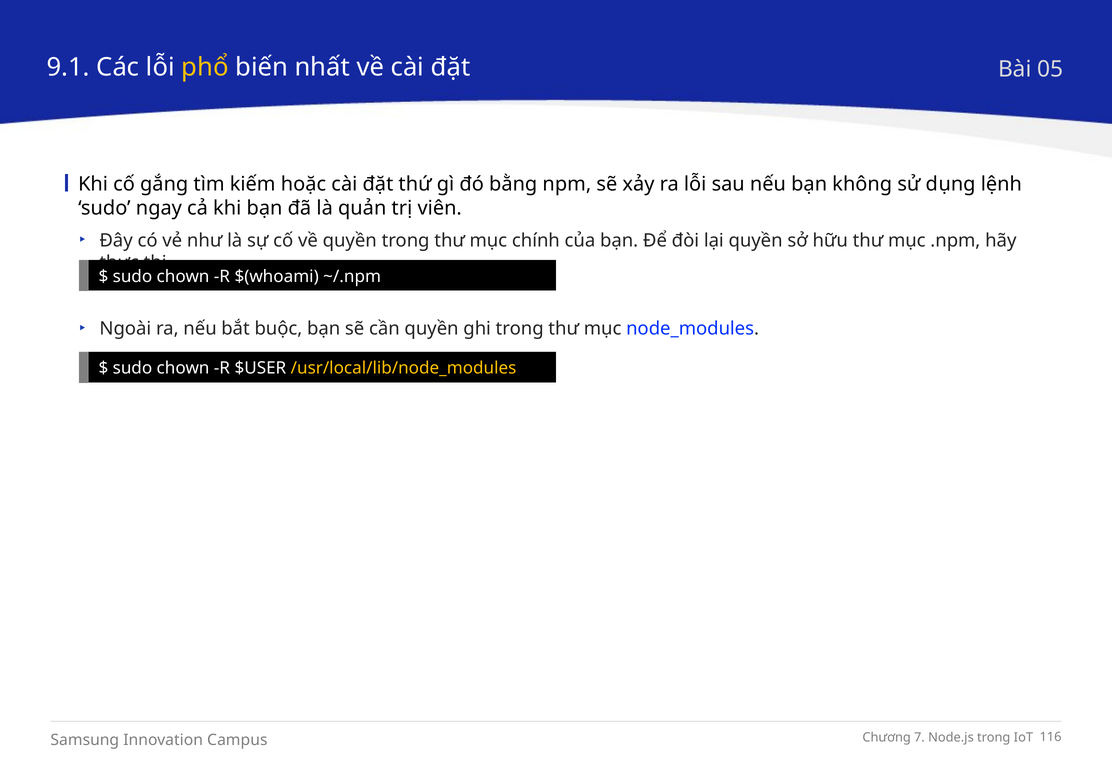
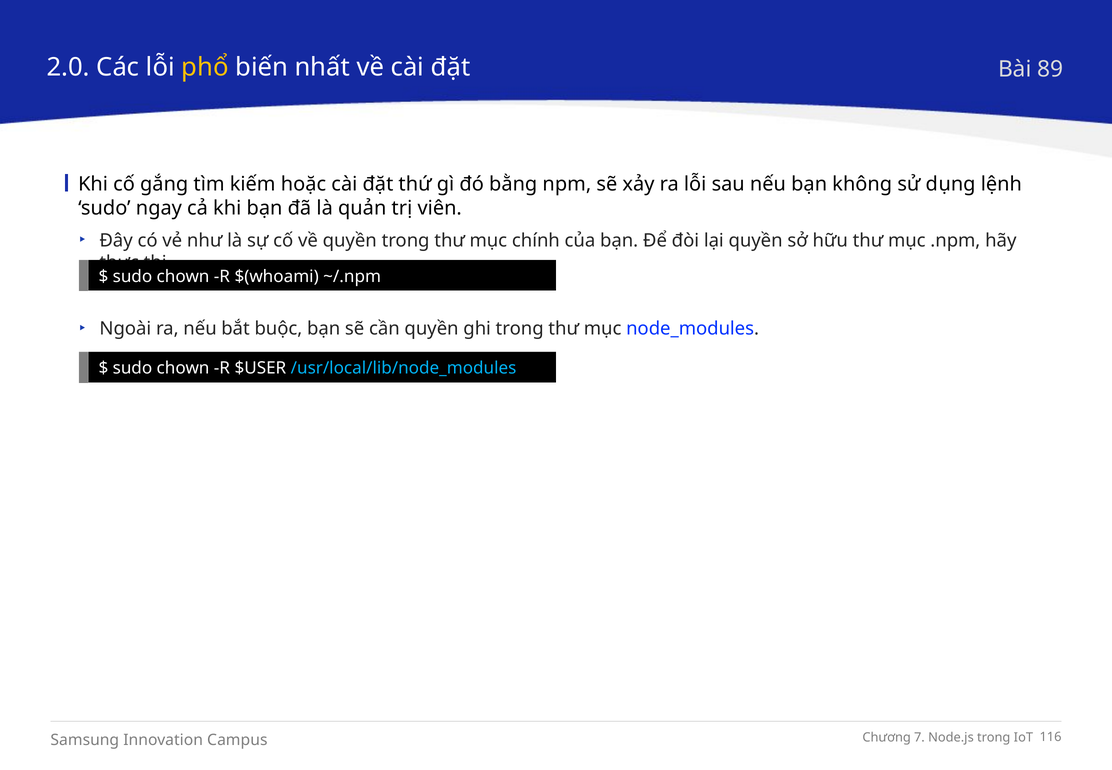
9.1: 9.1 -> 2.0 (68, 67)
05: 05 -> 89 (1050, 69)
/usr/local/lib/node_modules colour: yellow -> light blue (404, 368)
